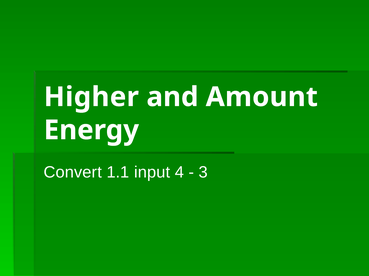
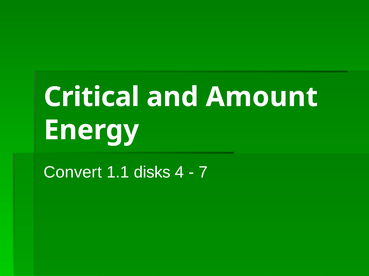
Higher: Higher -> Critical (92, 97)
input: input -> disks (152, 173)
3: 3 -> 7 (203, 173)
